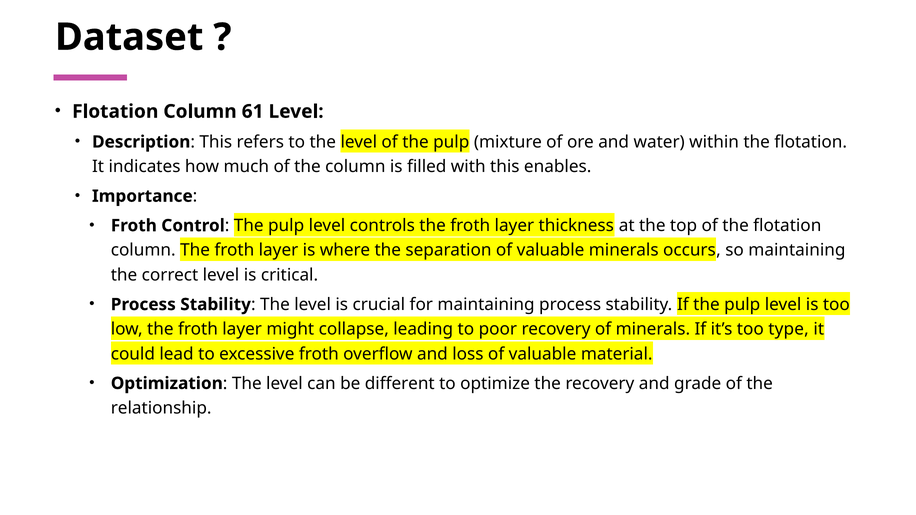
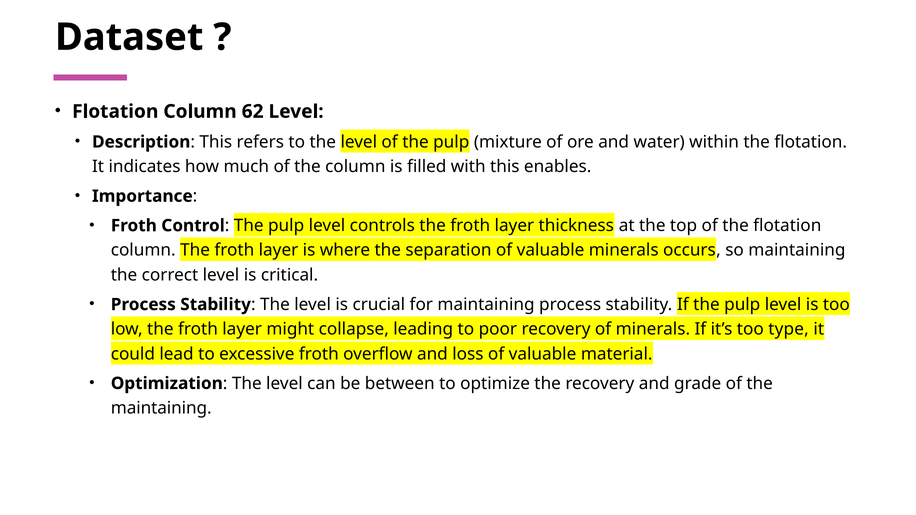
61: 61 -> 62 (253, 112)
different: different -> between (400, 384)
relationship: relationship -> maintaining (161, 408)
